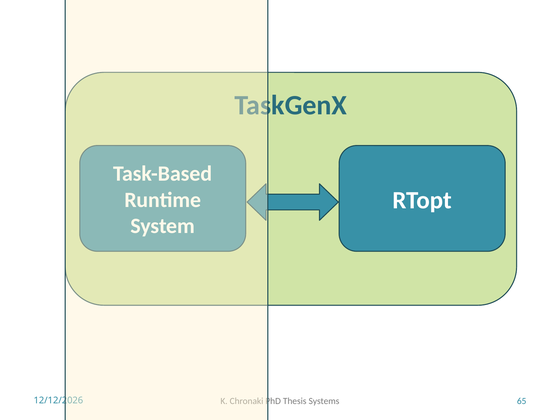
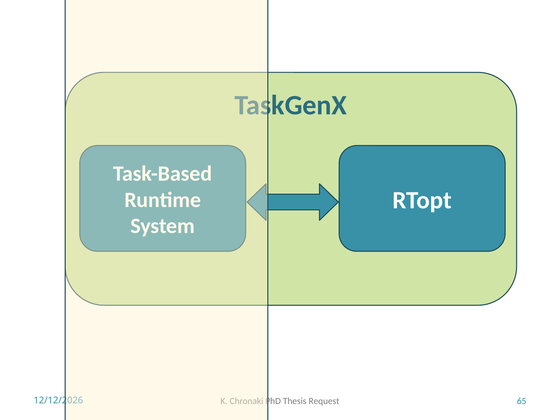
Systems: Systems -> Request (324, 401)
